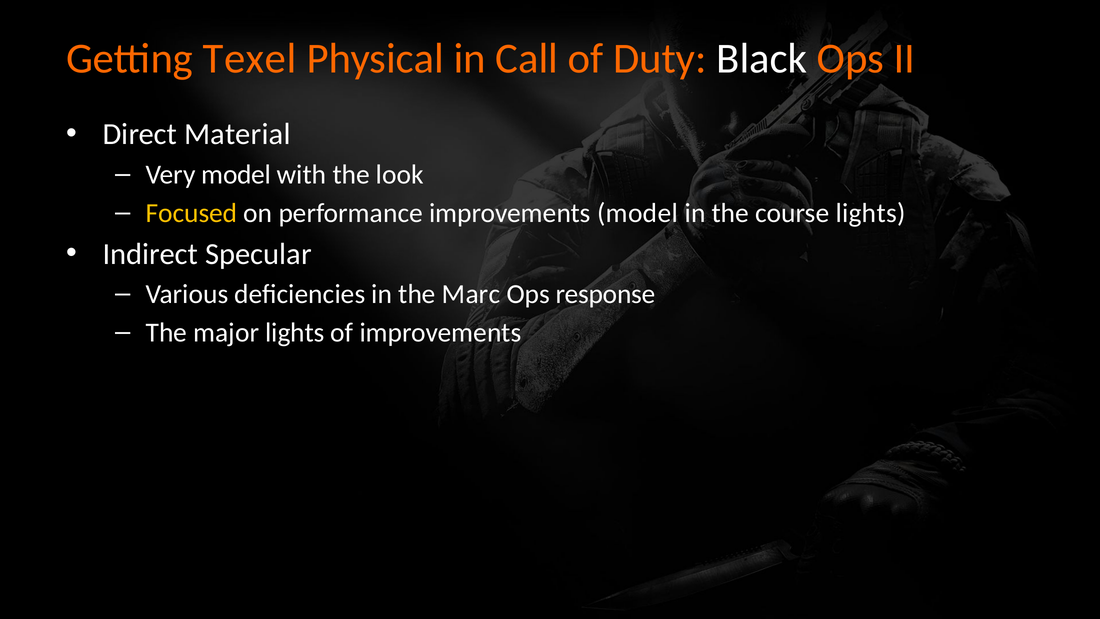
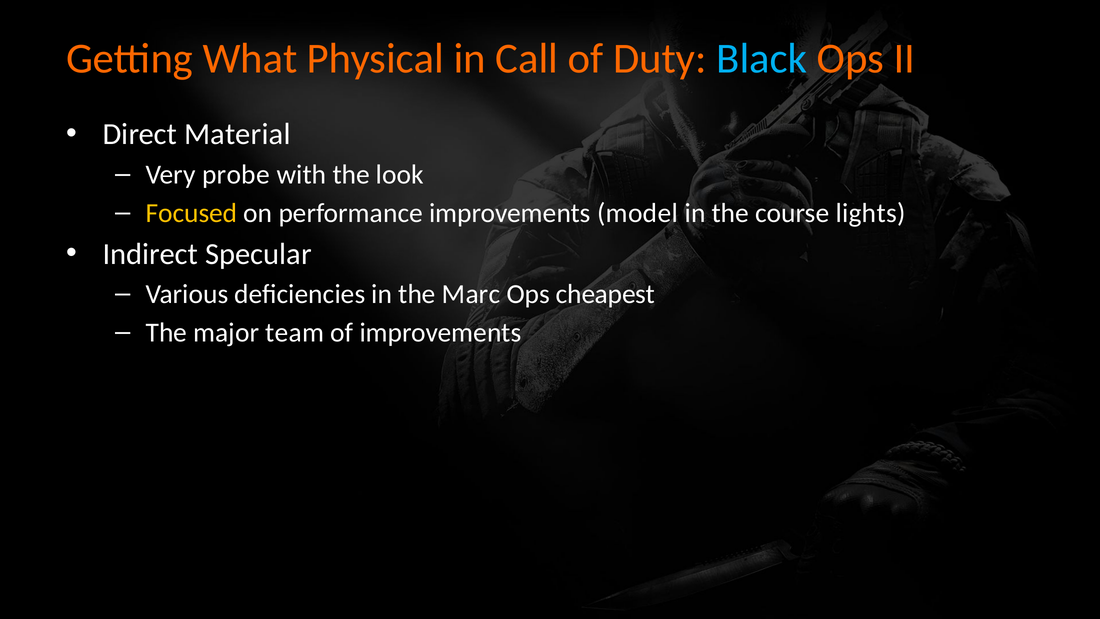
Texel: Texel -> What (250, 59)
Black colour: white -> light blue (762, 59)
Very model: model -> probe (236, 174)
response: response -> cheapest (606, 294)
major lights: lights -> team (295, 333)
